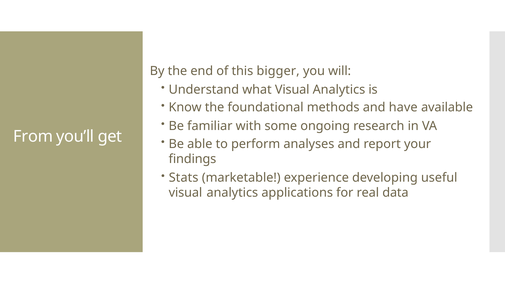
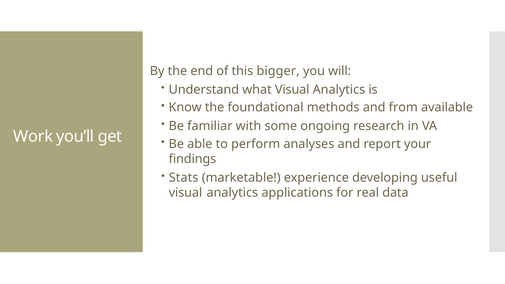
have: have -> from (403, 108)
From: From -> Work (33, 137)
